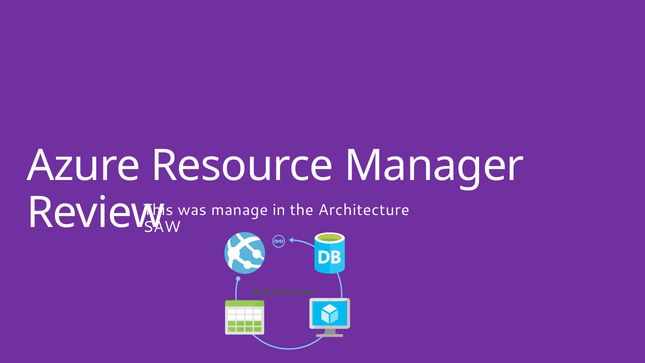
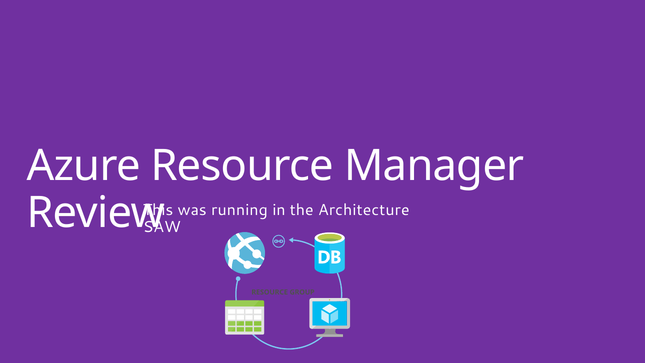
manage: manage -> running (239, 210)
